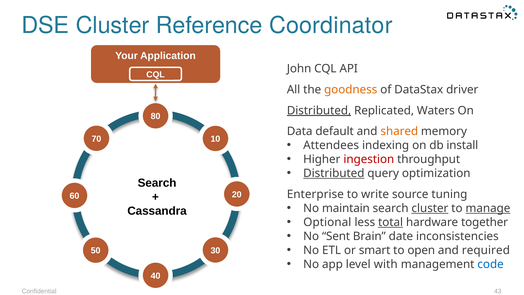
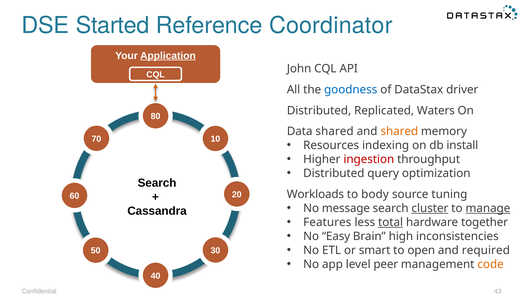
DSE Cluster: Cluster -> Started (113, 25)
Application underline: none -> present (168, 56)
goodness colour: orange -> blue (351, 89)
Distributed underline: present -> none (319, 110)
Data default: default -> shared (335, 131)
Attendees: Attendees -> Resources (331, 145)
Distributed underline: present -> none (334, 173)
Enterprise: Enterprise -> Workloads (315, 194)
write: write -> body (375, 194)
maintain: maintain -> message (346, 208)
Optional: Optional -> Features (327, 222)
Sent: Sent -> Easy (336, 236)
date: date -> high (401, 236)
with: with -> peer (386, 264)
code colour: blue -> orange (491, 264)
